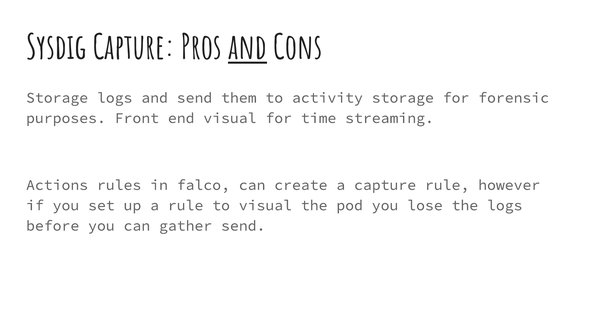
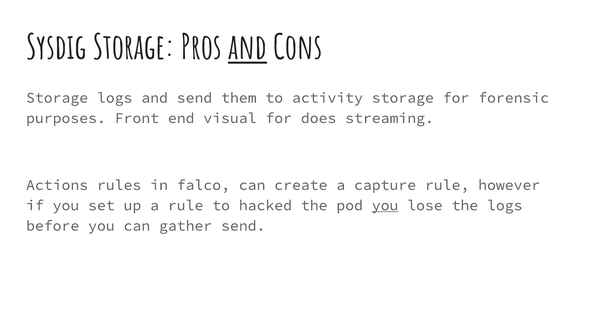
Sysdig Capture: Capture -> Storage (134, 48)
time: time -> does (319, 118)
to visual: visual -> hacked (265, 206)
you underline: none -> present (385, 206)
